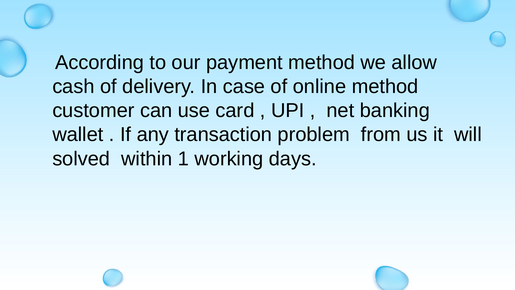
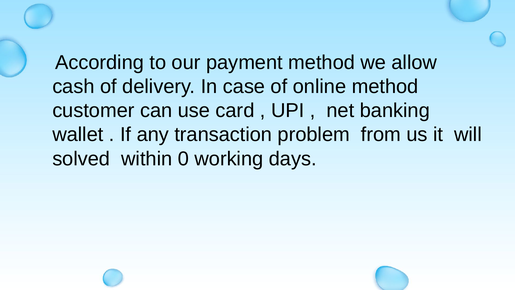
1: 1 -> 0 (183, 159)
